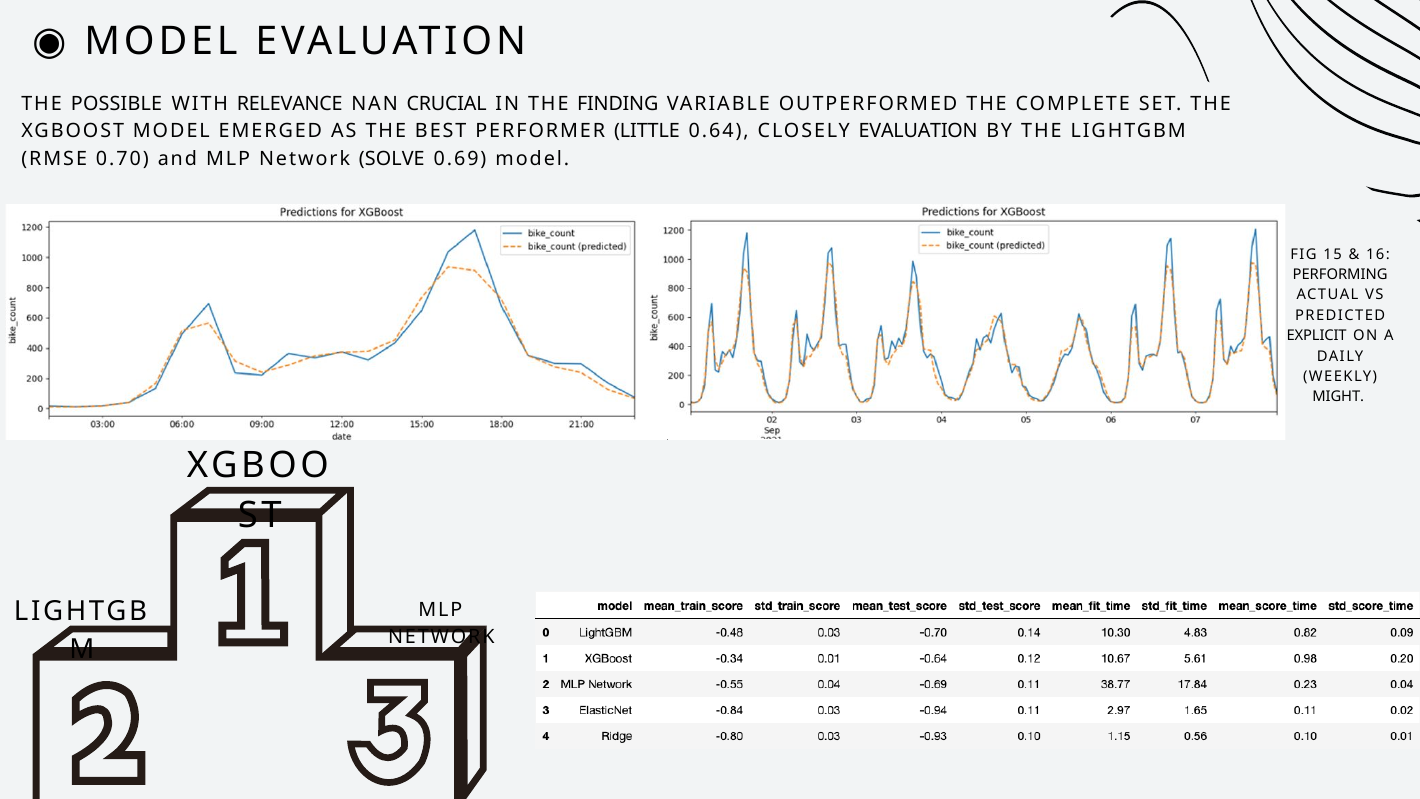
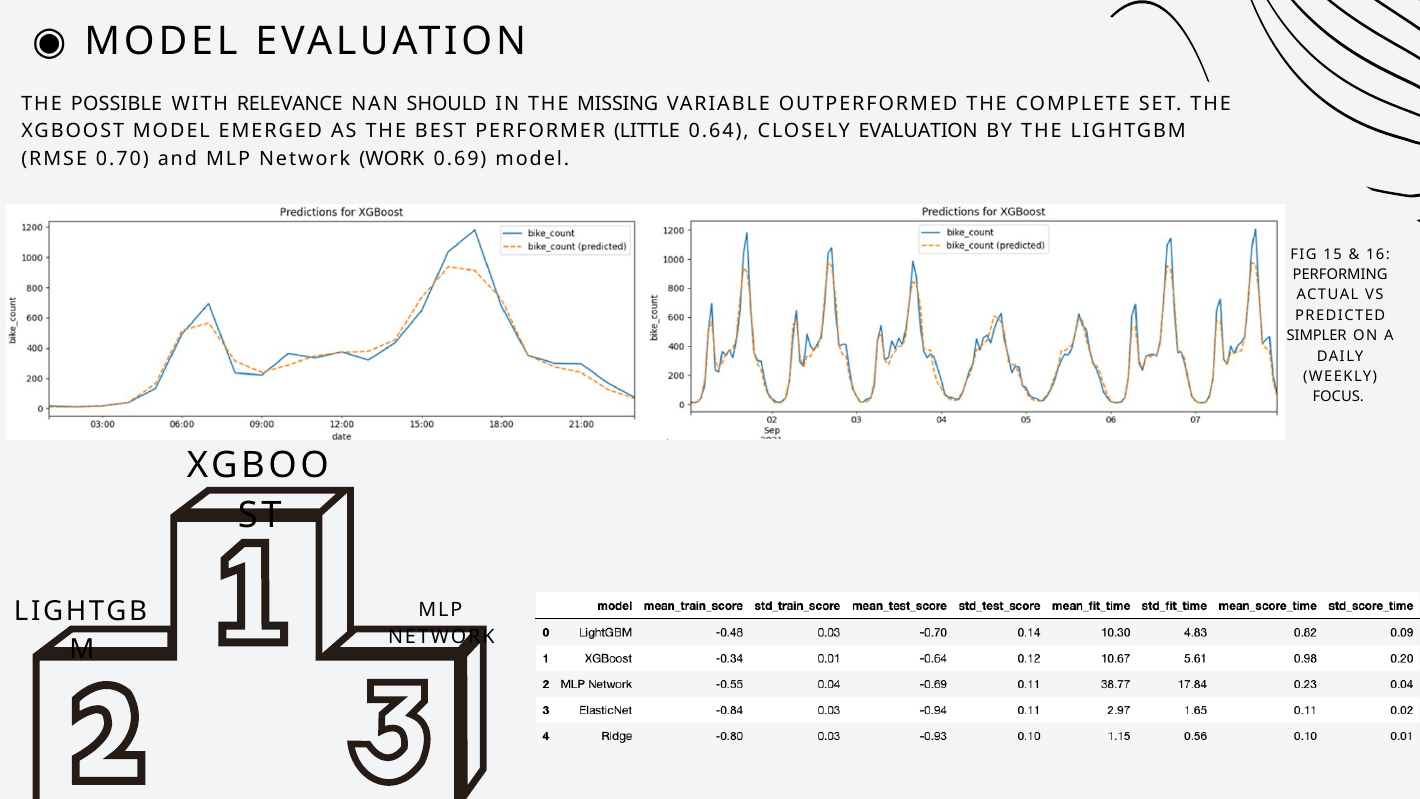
CRUCIAL: CRUCIAL -> SHOULD (447, 104)
FINDING: FINDING -> MISSING (618, 104)
SOLVE: SOLVE -> WORK (392, 159)
EXPLICIT: EXPLICIT -> SIMPLER (1317, 336)
MIGHT: MIGHT -> FOCUS (1338, 397)
